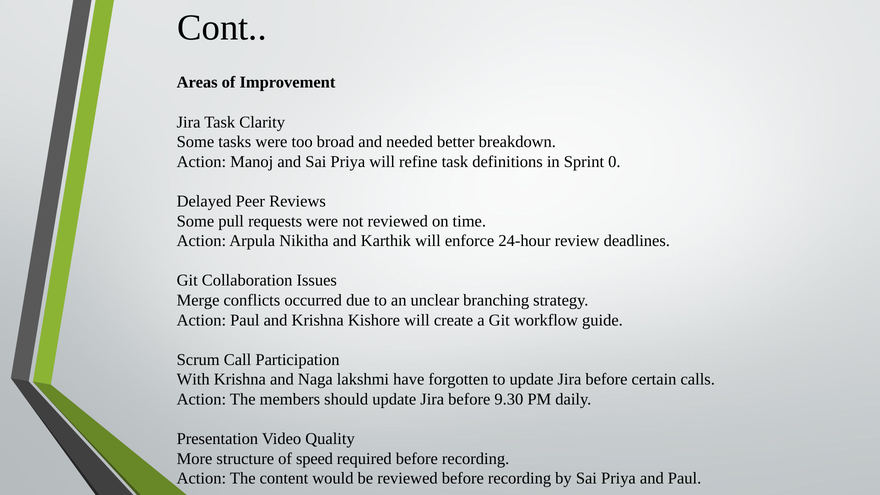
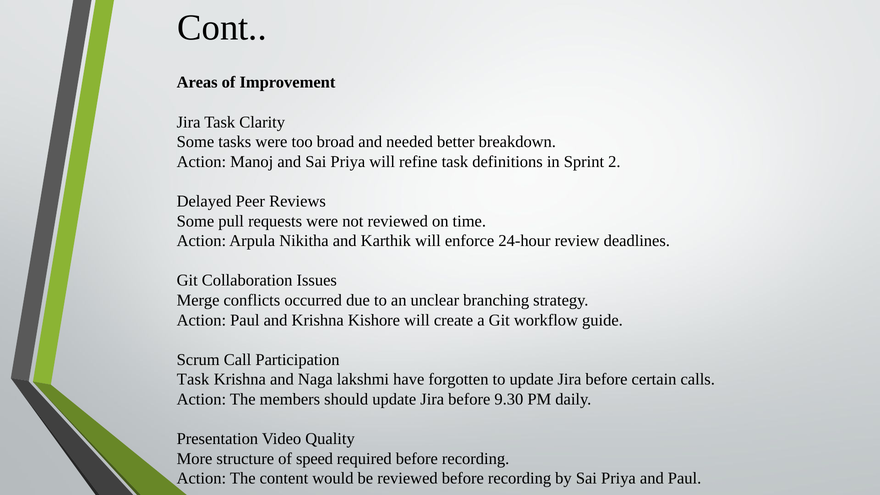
0: 0 -> 2 (614, 162)
With: With -> Task (193, 380)
